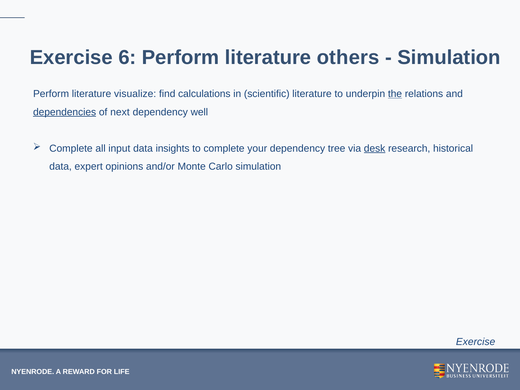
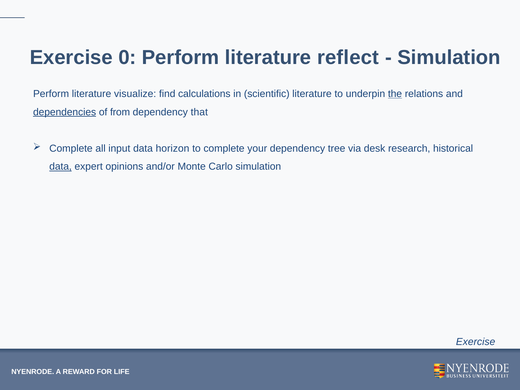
6: 6 -> 0 (127, 57)
others: others -> reflect (348, 57)
next: next -> from (120, 112)
well: well -> that (199, 112)
insights: insights -> horizon (173, 148)
desk underline: present -> none (375, 148)
data underline: none -> present (61, 167)
